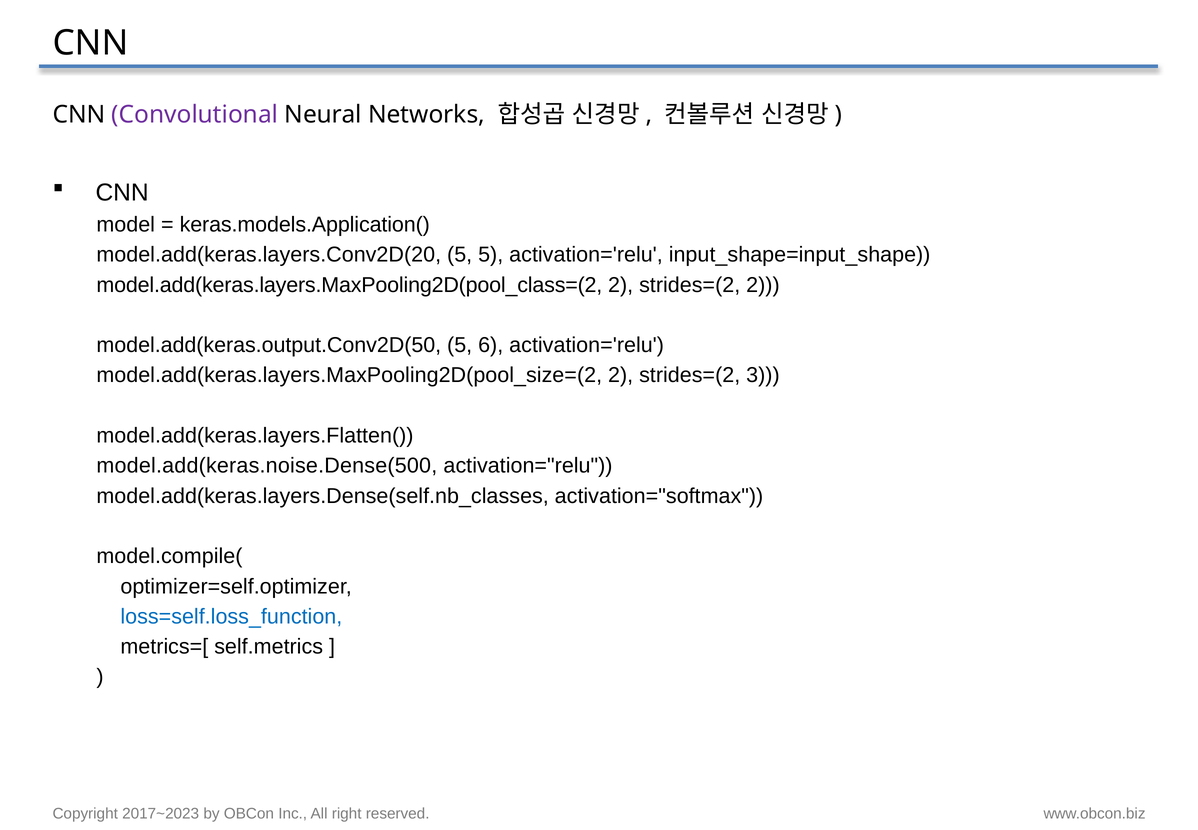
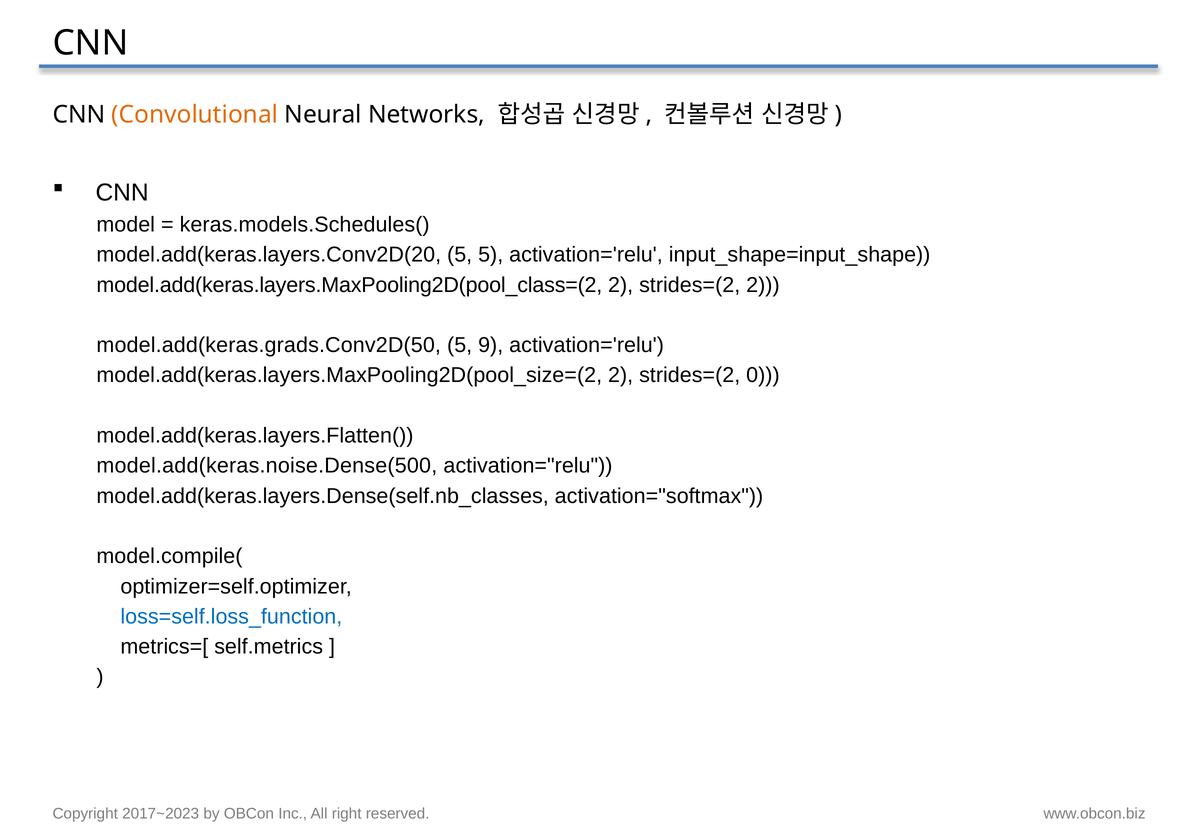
Convolutional colour: purple -> orange (195, 114)
keras.models.Application(: keras.models.Application( -> keras.models.Schedules( (305, 224)
model.add(keras.output.Conv2D(50: model.add(keras.output.Conv2D(50 -> model.add(keras.grads.Conv2D(50 (269, 345)
6: 6 -> 9 (491, 345)
3: 3 -> 0 (763, 375)
